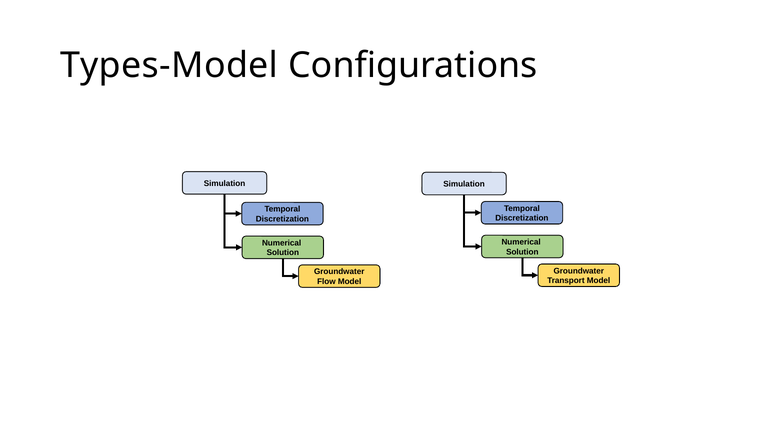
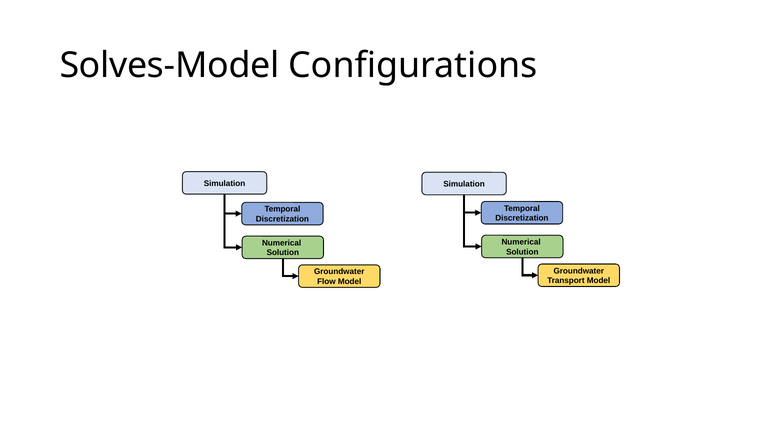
Types-Model: Types-Model -> Solves-Model (169, 66)
